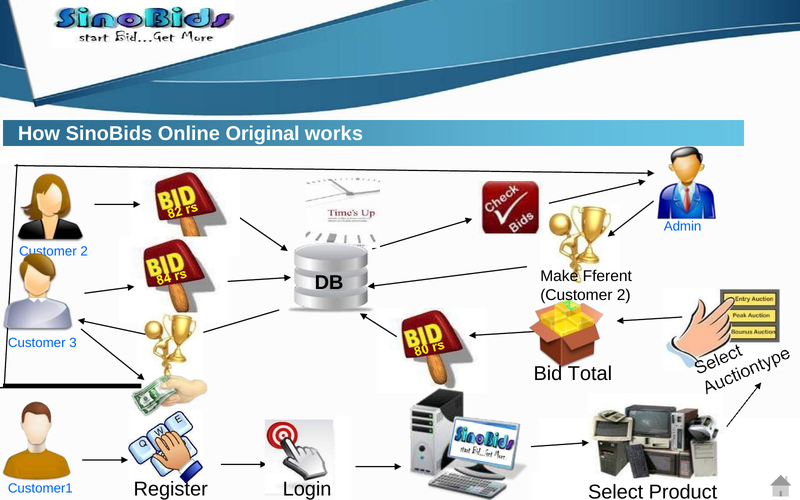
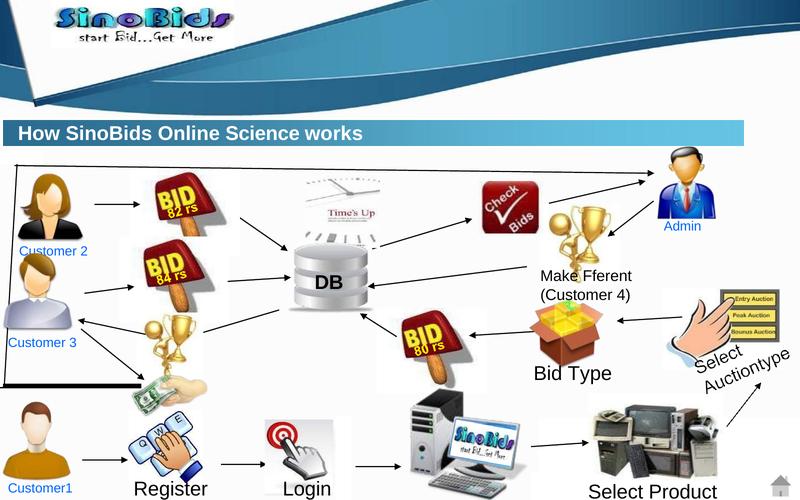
Original: Original -> Science (263, 134)
2: 2 -> 4 (624, 295)
Total: Total -> Type (590, 374)
